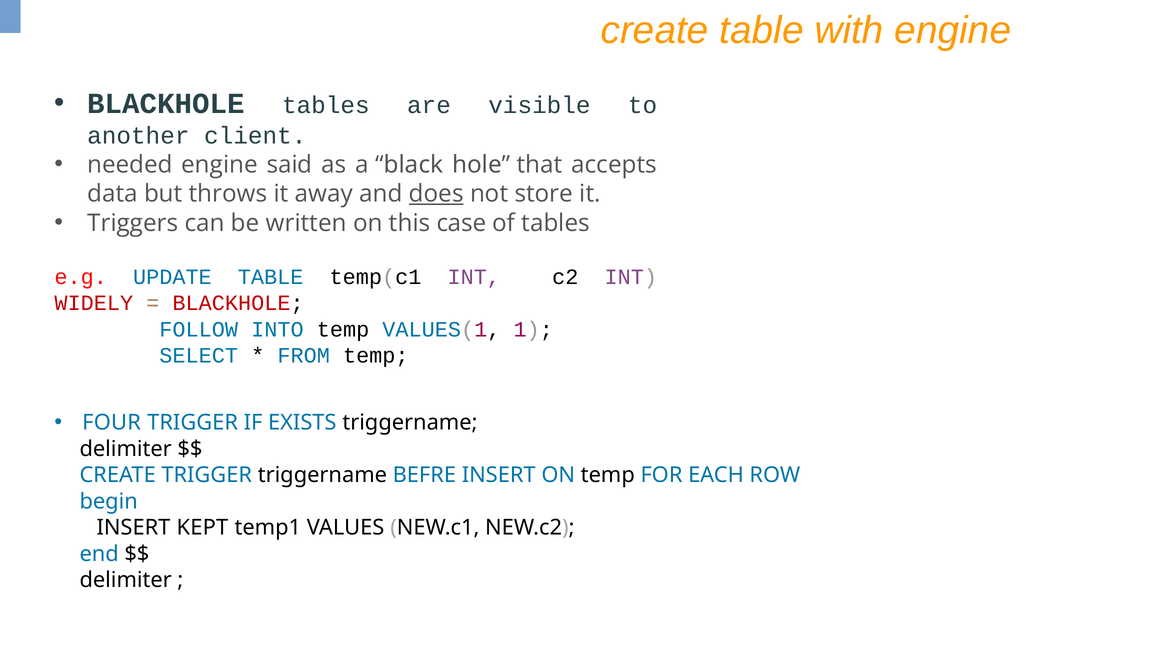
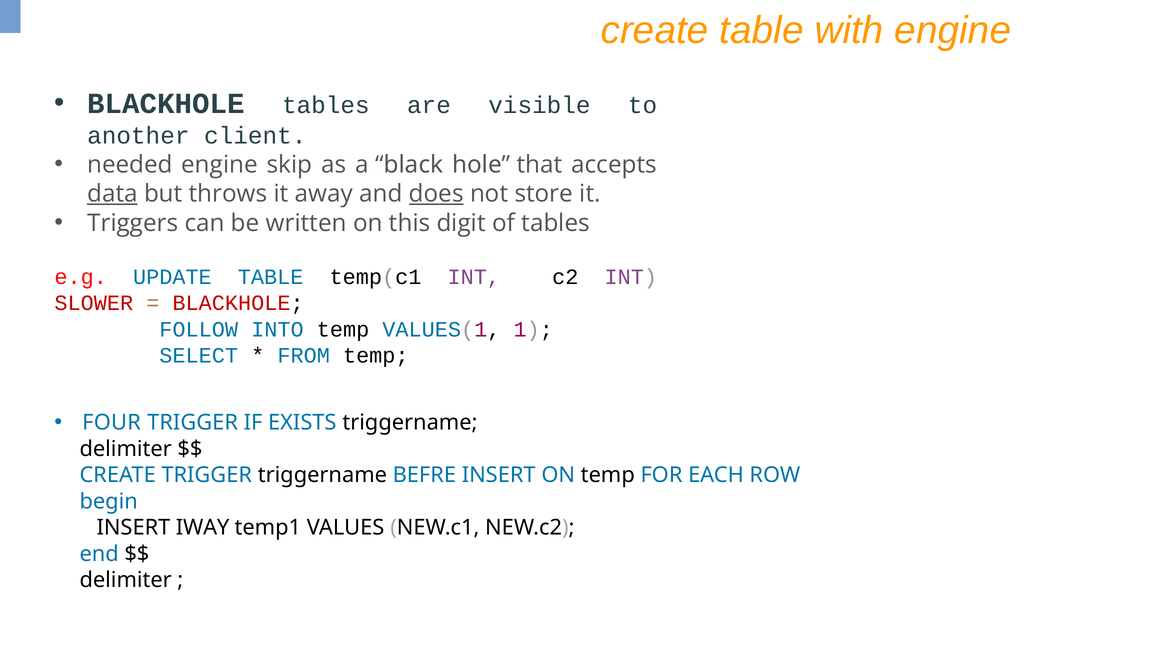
said: said -> skip (289, 165)
data underline: none -> present (112, 194)
case: case -> digit (461, 223)
WIDELY: WIDELY -> SLOWER (94, 303)
KEPT: KEPT -> IWAY (203, 528)
